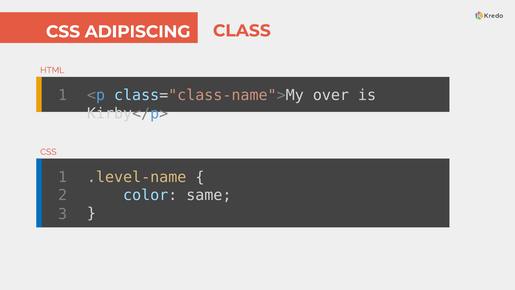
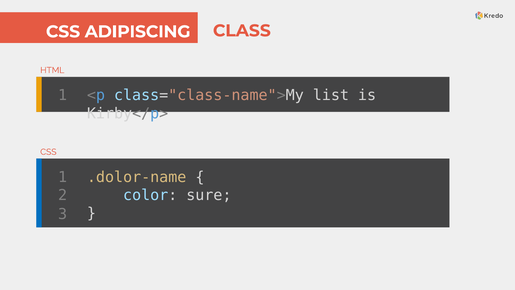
over: over -> list (331, 95)
.level-name: .level-name -> .dolor-name (137, 177)
same: same -> sure (209, 195)
